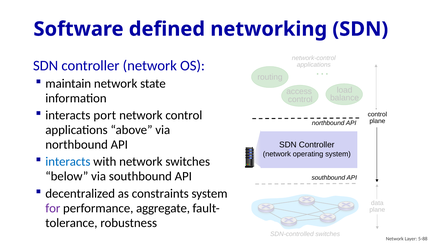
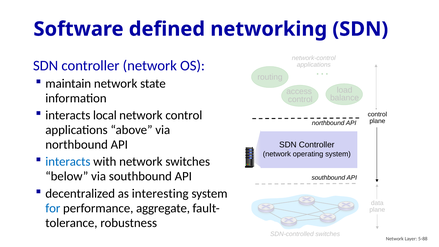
port: port -> local (105, 115)
constraints: constraints -> interesting (160, 194)
for colour: purple -> blue (53, 208)
